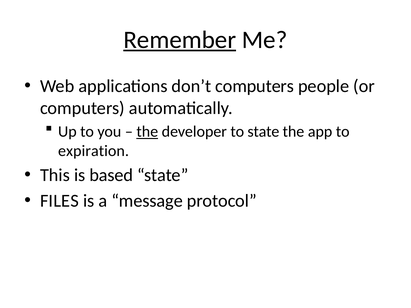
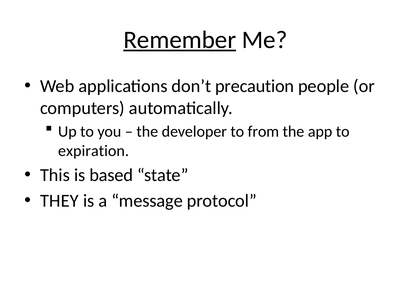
don’t computers: computers -> precaution (255, 86)
the underline: present -> none (147, 132)
to state: state -> from (263, 132)
FILES: FILES -> THEY (59, 201)
